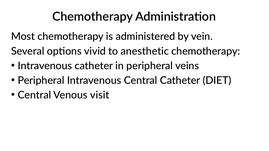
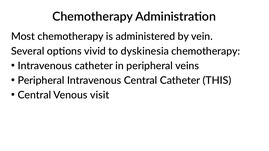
anesthetic: anesthetic -> dyskinesia (145, 51)
DIET: DIET -> THIS (217, 81)
